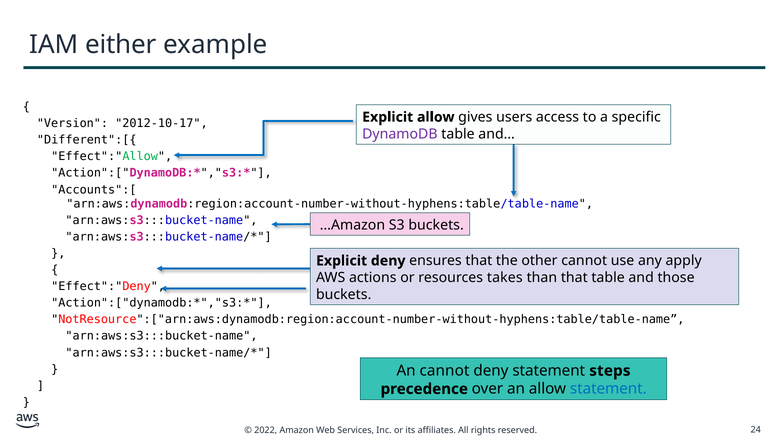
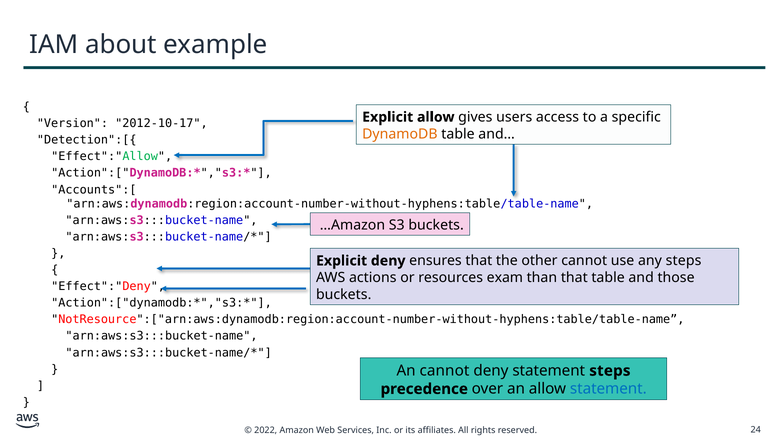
either: either -> about (121, 44)
DynamoDB colour: purple -> orange (400, 134)
Different":[{: Different":[{ -> Detection":[{ (87, 140)
any apply: apply -> steps (684, 261)
takes: takes -> exam (505, 278)
